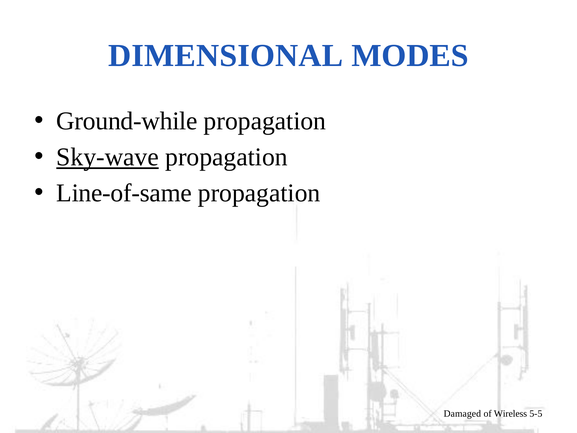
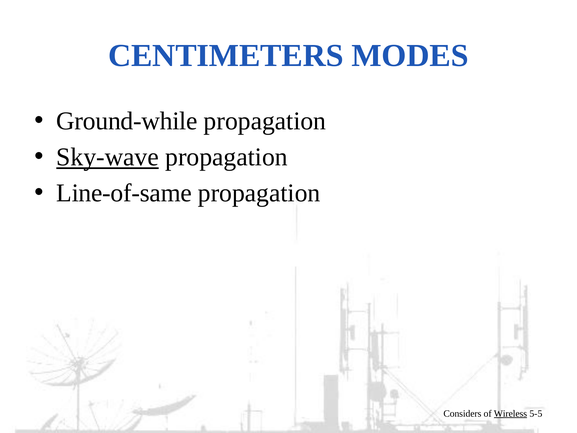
DIMENSIONAL: DIMENSIONAL -> CENTIMETERS (226, 56)
Damaged: Damaged -> Considers (462, 413)
Wireless underline: none -> present (510, 413)
